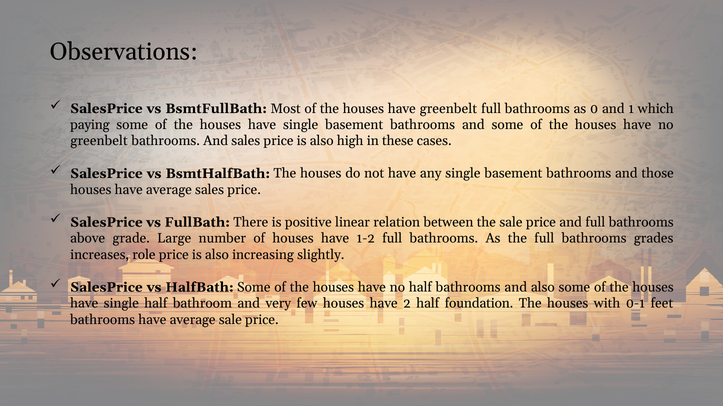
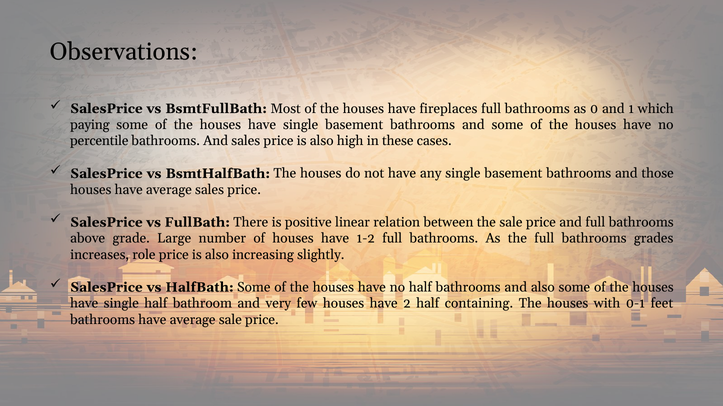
have greenbelt: greenbelt -> fireplaces (448, 109)
greenbelt: greenbelt -> percentile (99, 141)
foundation: foundation -> containing (479, 304)
